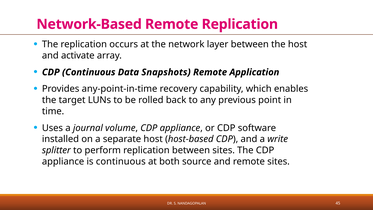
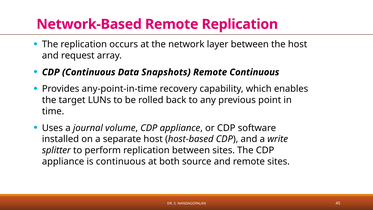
activate: activate -> request (78, 56)
Remote Application: Application -> Continuous (254, 72)
